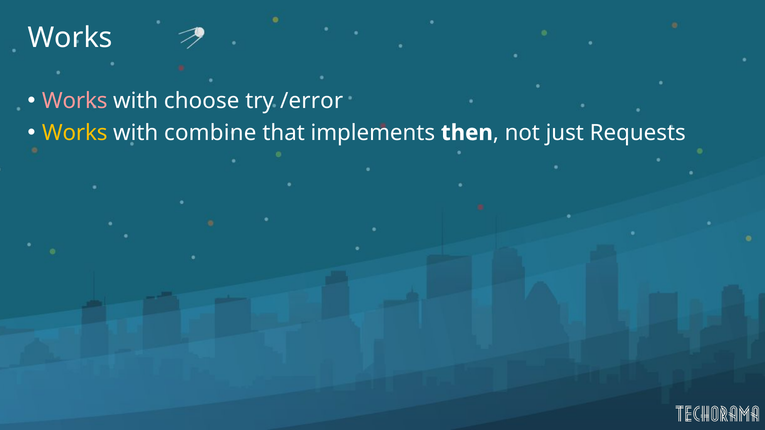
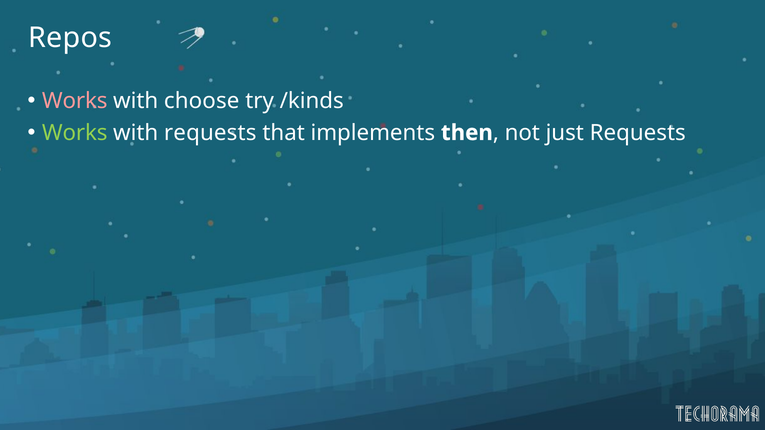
Works: Works -> Repos (70, 38)
/error: /error -> /kinds (312, 101)
Works colour: yellow -> light green (75, 133)
with combine: combine -> requests (210, 133)
